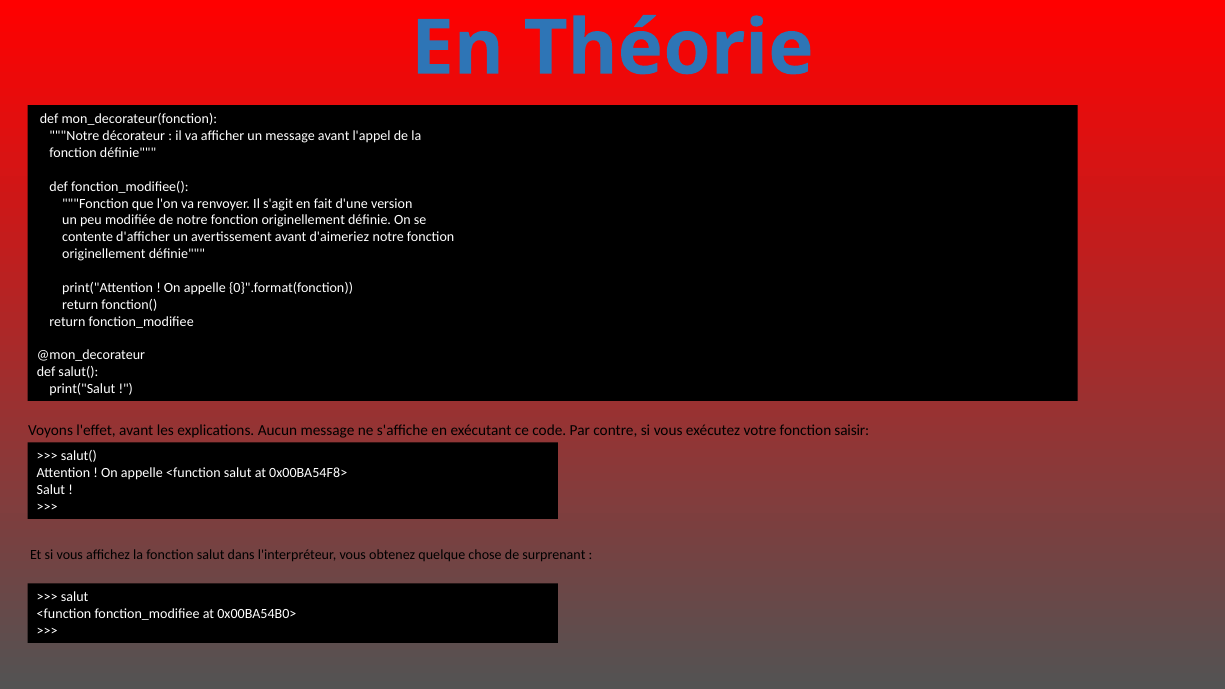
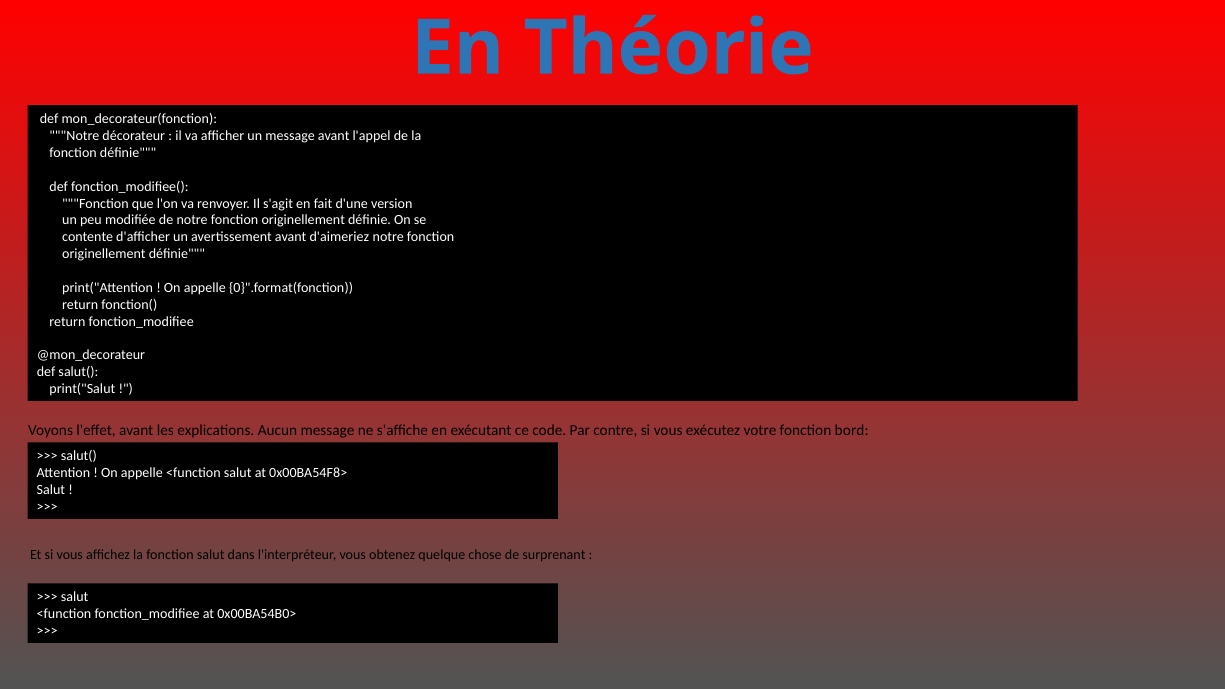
saisir: saisir -> bord (852, 431)
